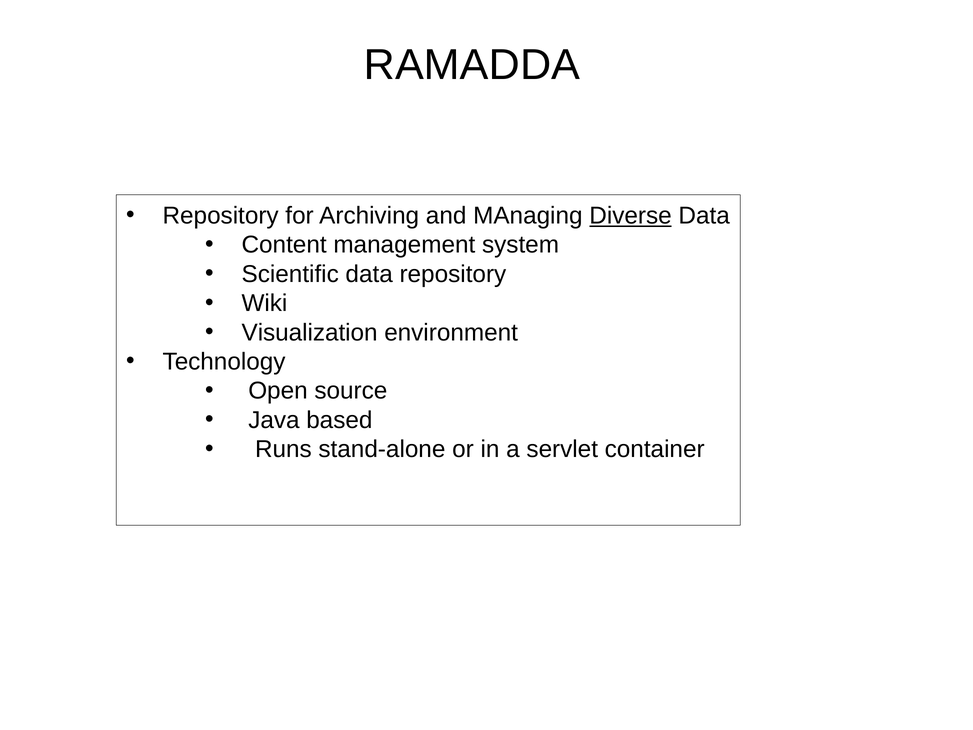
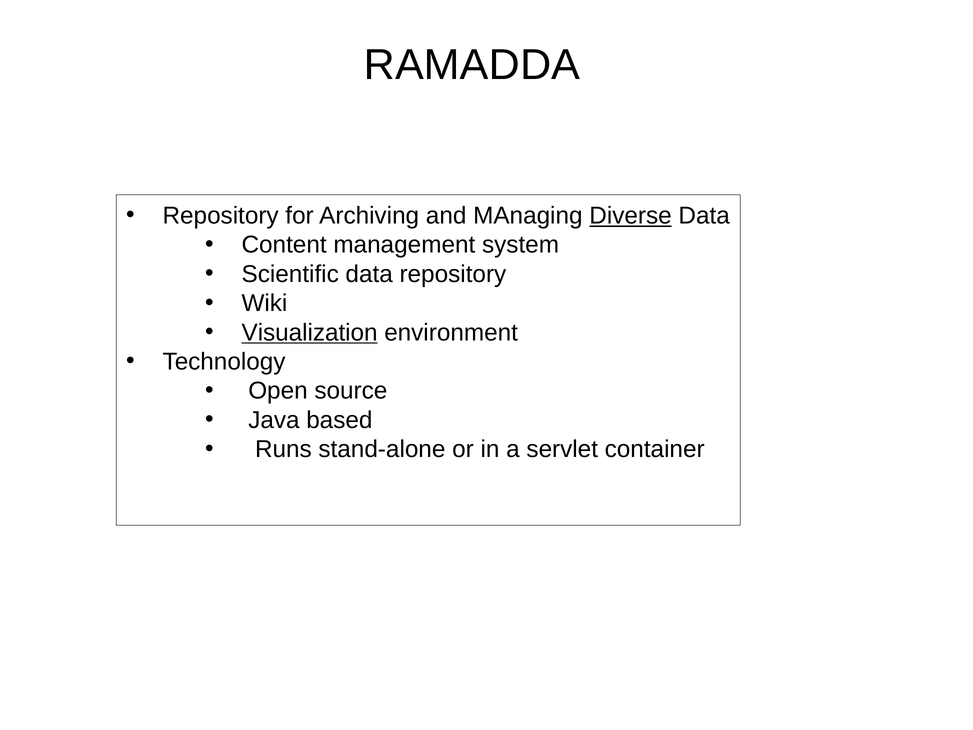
Visualization underline: none -> present (310, 332)
